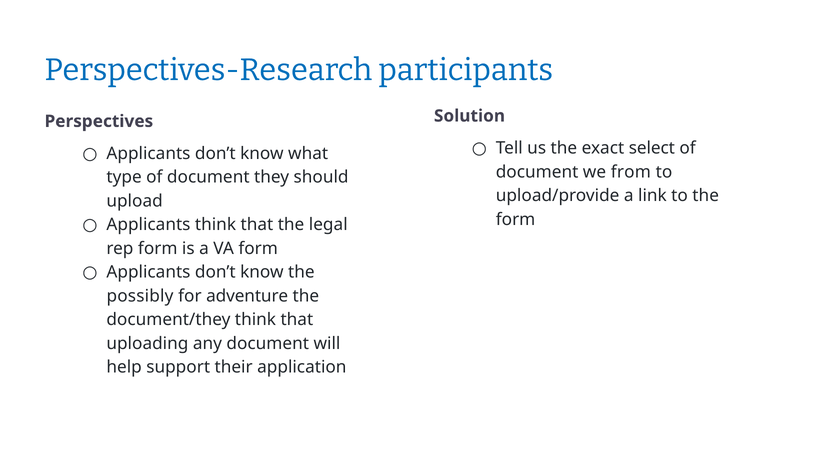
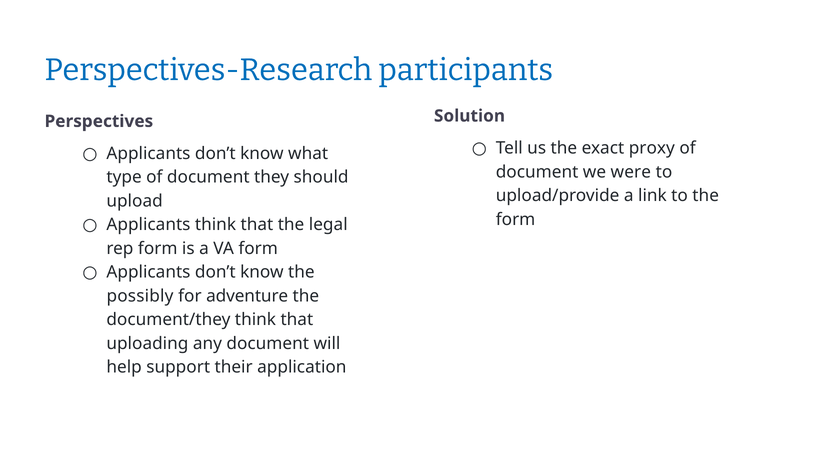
select: select -> proxy (652, 148)
from: from -> were (631, 172)
